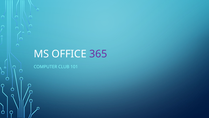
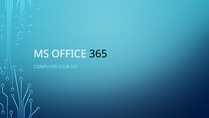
365 colour: purple -> black (98, 54)
